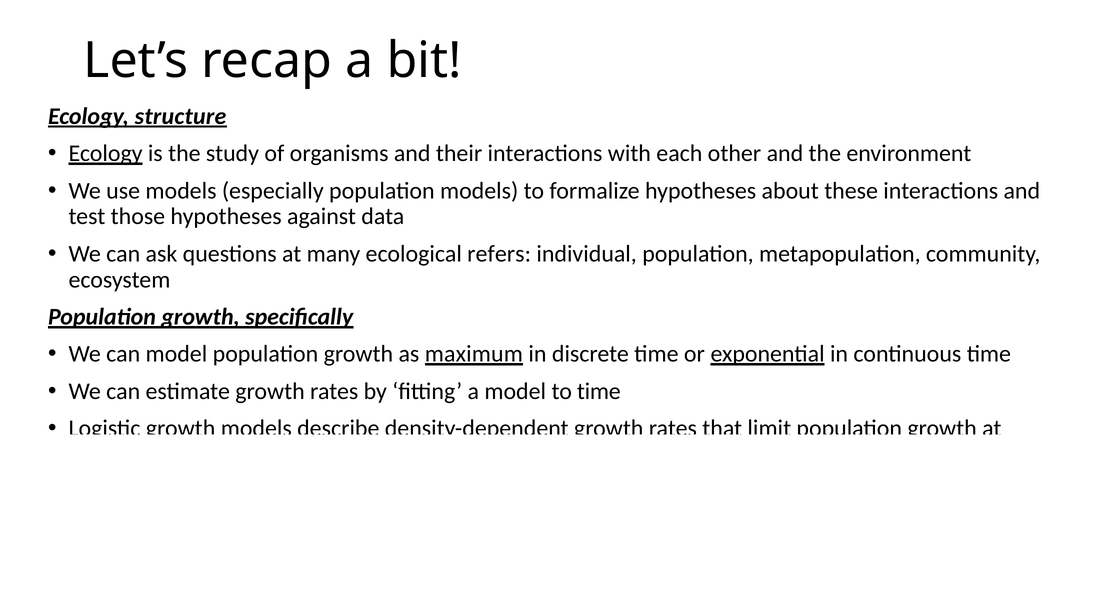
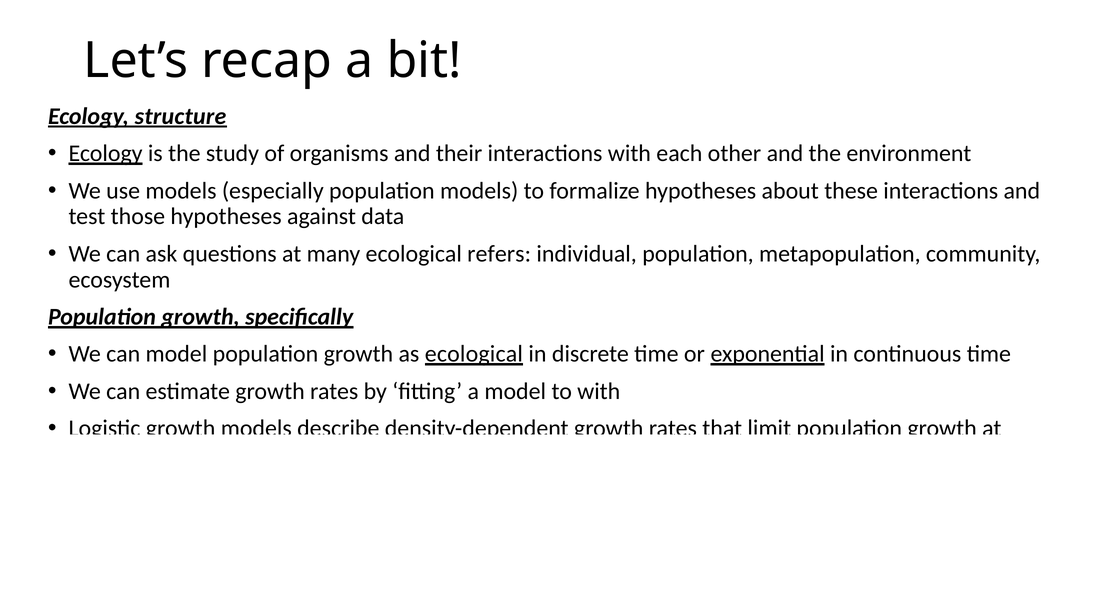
as maximum: maximum -> ecological (474, 354)
to time: time -> with (599, 392)
